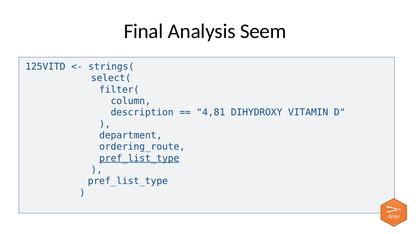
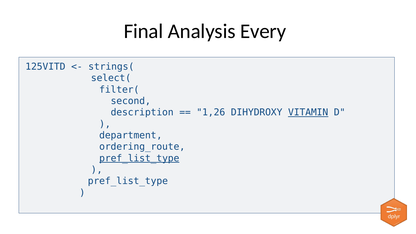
Seem: Seem -> Every (263, 31)
column: column -> second (131, 101)
4,81: 4,81 -> 1,26 (211, 112)
VITAMIN underline: none -> present (308, 112)
